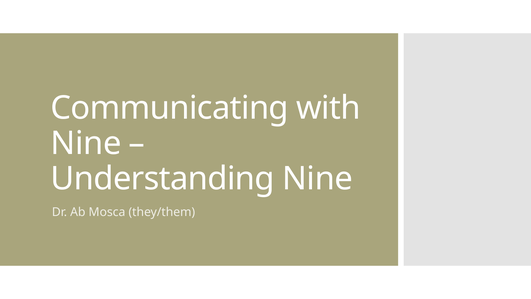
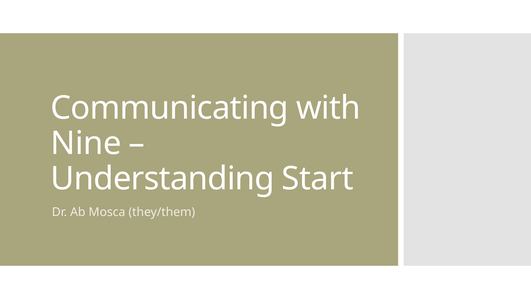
Understanding Nine: Nine -> Start (318, 178)
